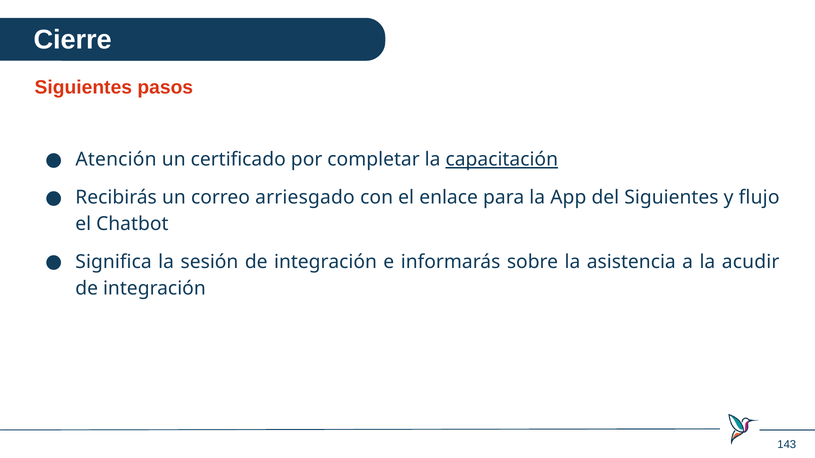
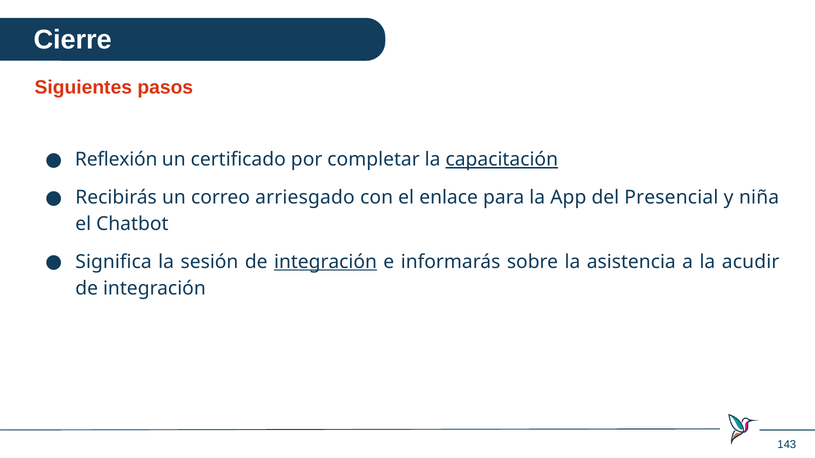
Atención: Atención -> Reflexión (116, 160)
del Siguientes: Siguientes -> Presencial (671, 198)
flujo: flujo -> niña (759, 198)
integración underline: none -> present (326, 262)
